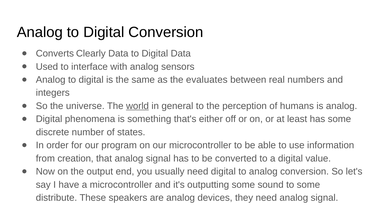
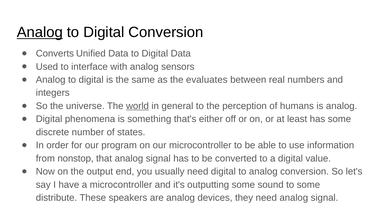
Analog underline: none -> present (40, 32)
Clearly: Clearly -> Unified (91, 54)
creation: creation -> nonstop (76, 159)
